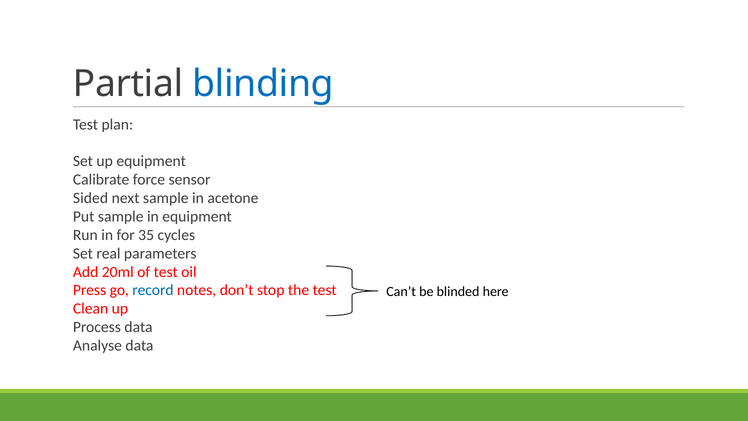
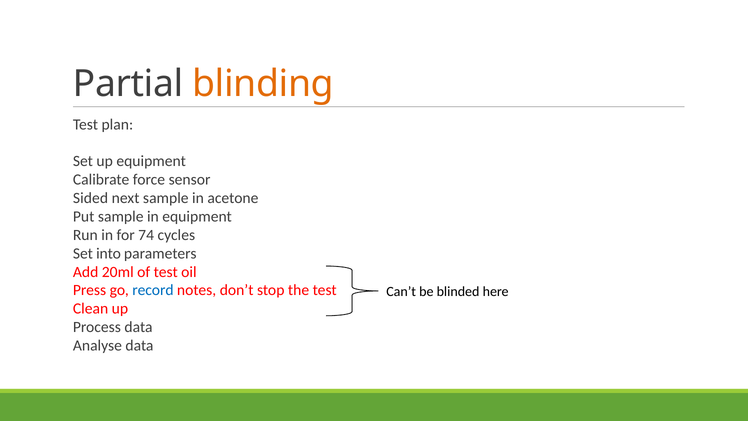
blinding colour: blue -> orange (263, 84)
35: 35 -> 74 (146, 235)
real: real -> into (109, 253)
